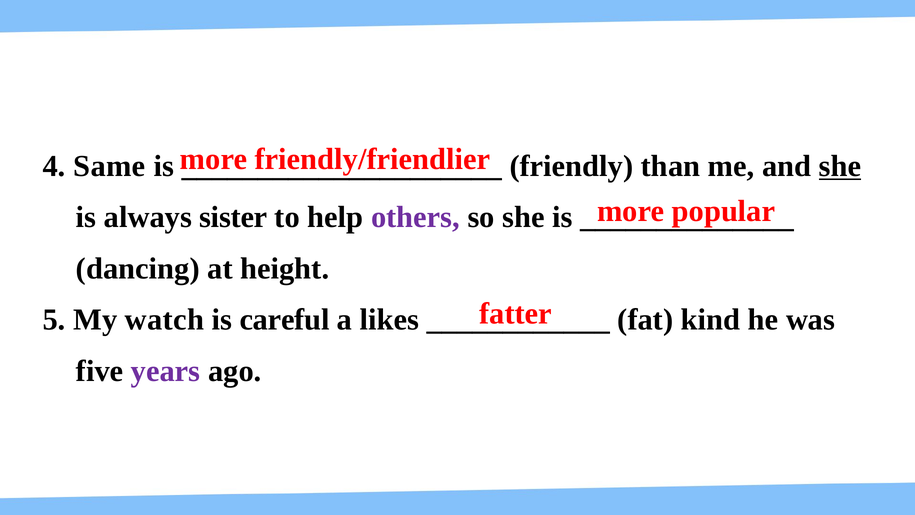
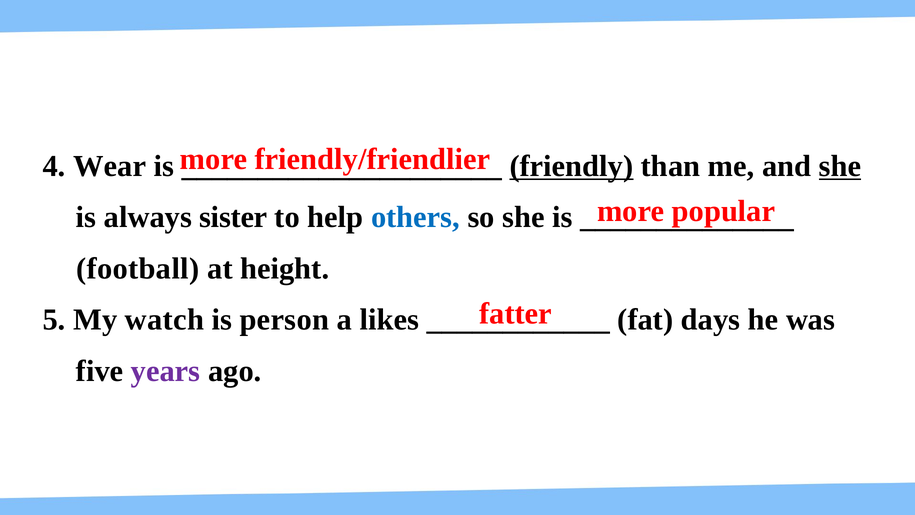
Same: Same -> Wear (110, 166)
friendly underline: none -> present (571, 166)
others colour: purple -> blue (415, 217)
dancing: dancing -> football (138, 268)
careful: careful -> person (284, 320)
kind: kind -> days (711, 320)
